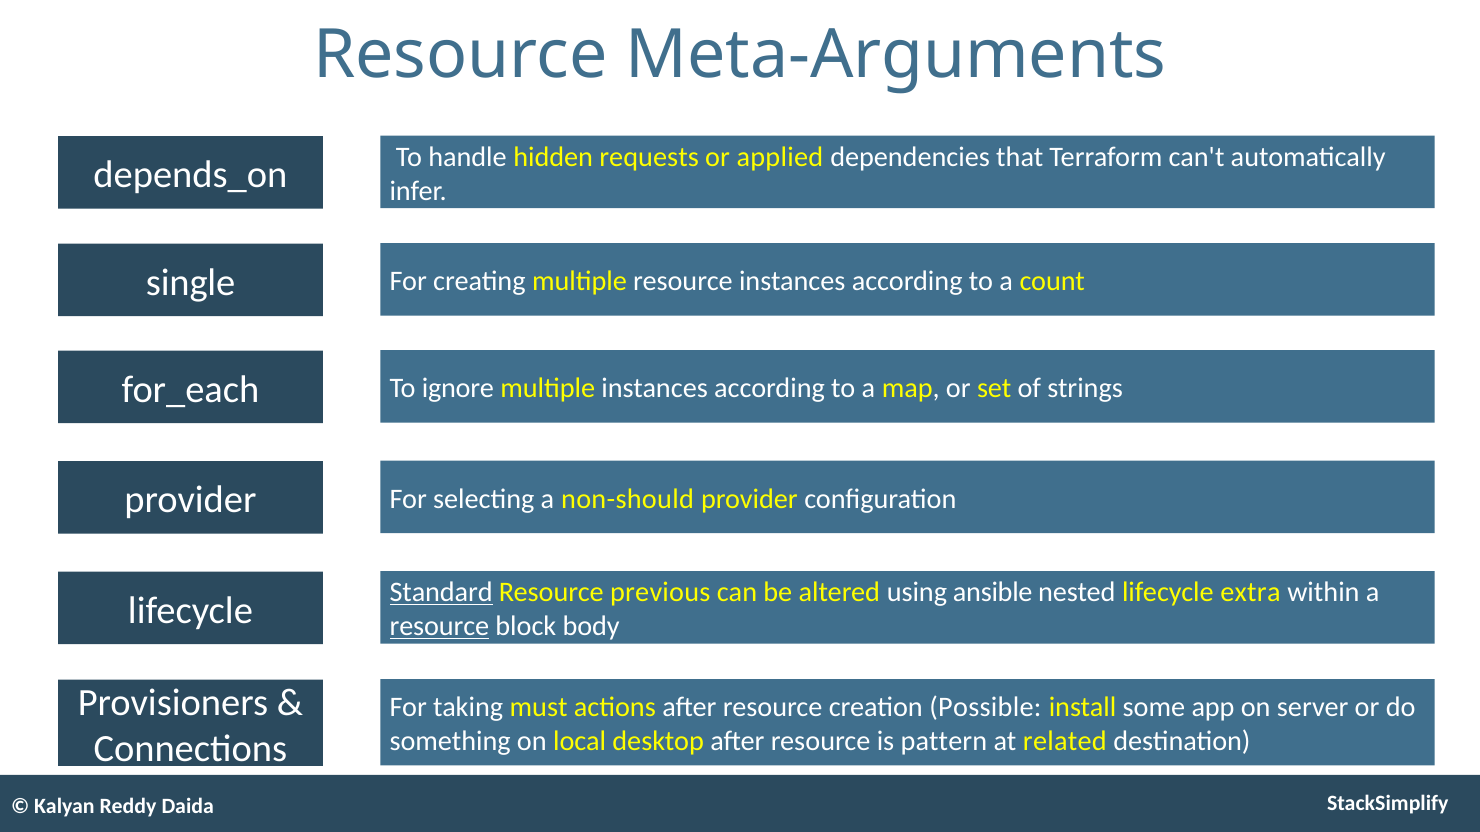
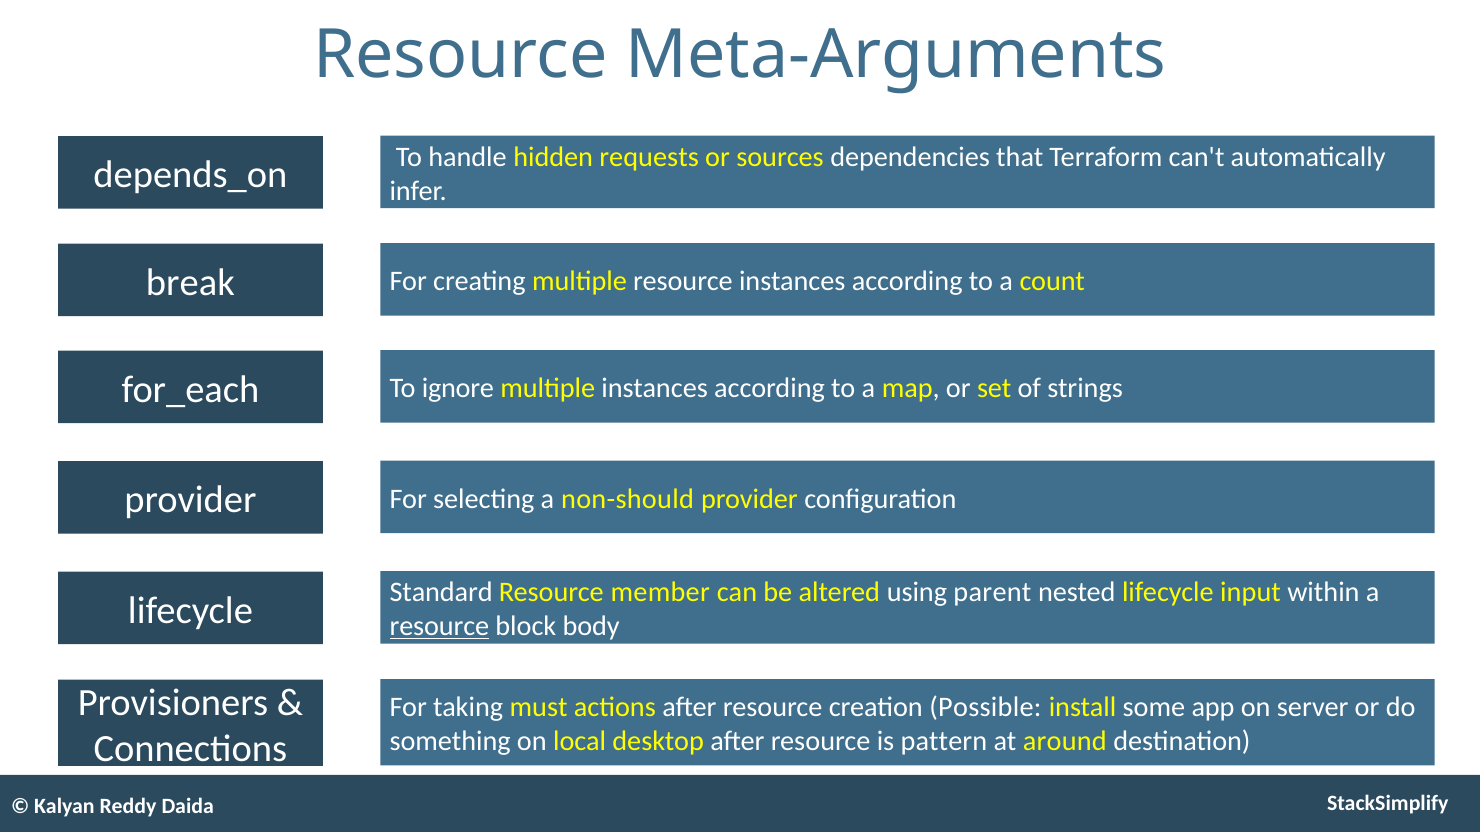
applied: applied -> sources (780, 157)
single: single -> break (190, 283)
Standard underline: present -> none (441, 593)
previous: previous -> member (660, 593)
ansible: ansible -> parent (992, 593)
extra: extra -> input (1251, 593)
related: related -> around (1065, 742)
